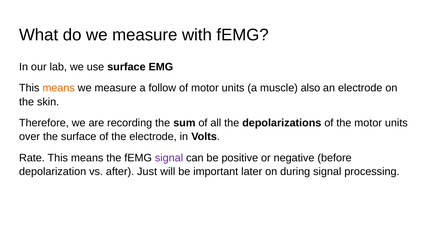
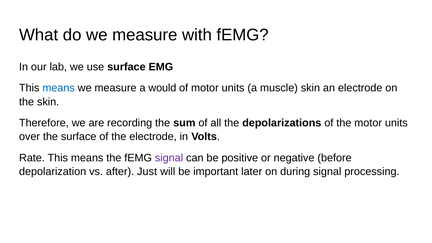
means colour: orange -> blue (59, 88)
follow: follow -> would (162, 88)
muscle also: also -> skin (310, 88)
